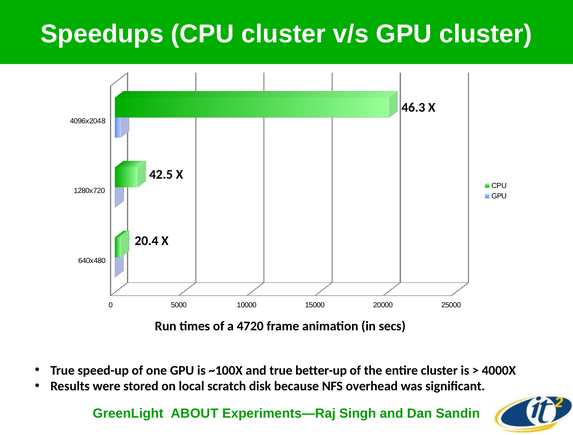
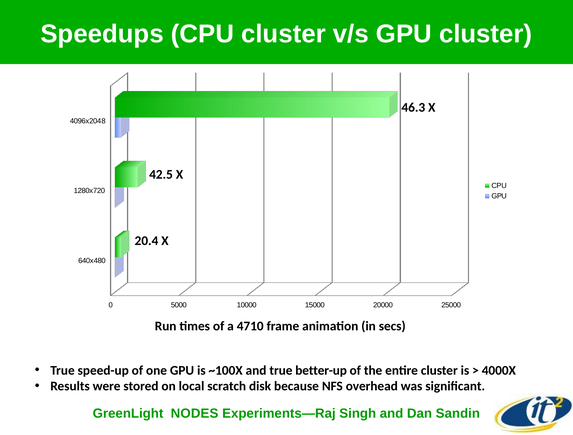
4720: 4720 -> 4710 (250, 326)
ABOUT: ABOUT -> NODES (195, 413)
